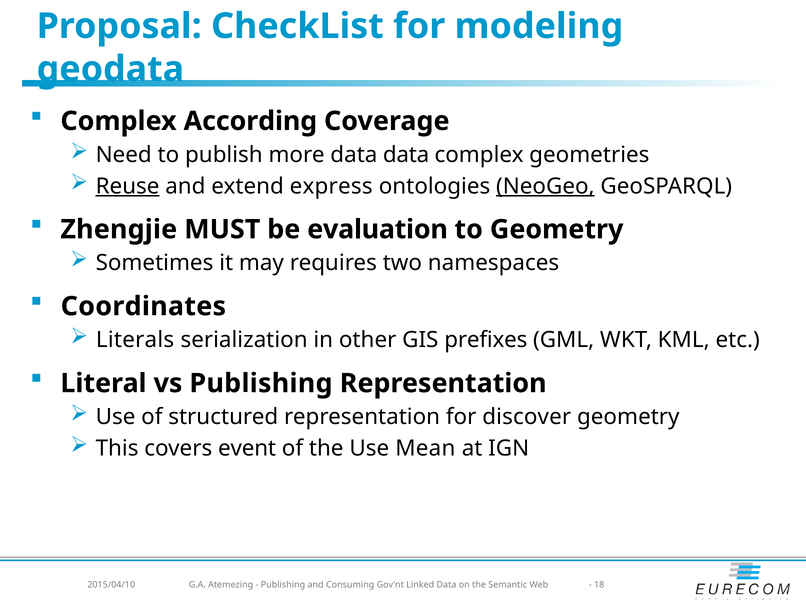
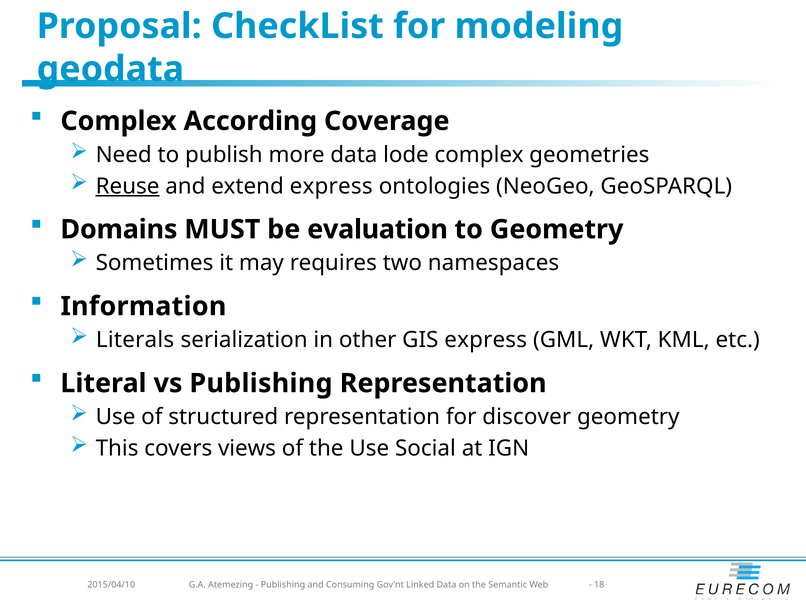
data data: data -> lode (406, 155)
NeoGeo underline: present -> none (545, 186)
Zhengjie: Zhengjie -> Domains (119, 230)
Coordinates: Coordinates -> Information (143, 307)
GIS prefixes: prefixes -> express (486, 340)
event: event -> views (247, 449)
Mean: Mean -> Social (425, 449)
